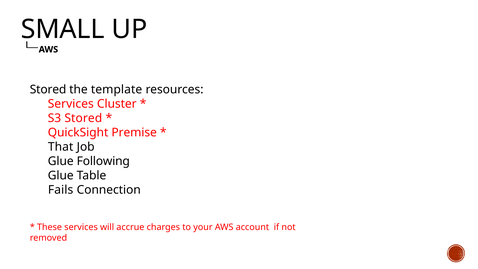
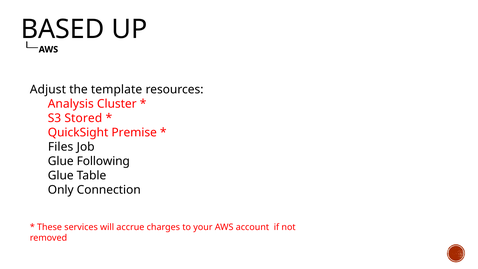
SMALL: SMALL -> BASED (63, 29)
Stored: Stored -> Adjust (48, 89)
Services: Services -> Analysis (71, 104)
That: That -> Files (61, 147)
Fails: Fails -> Only (61, 190)
